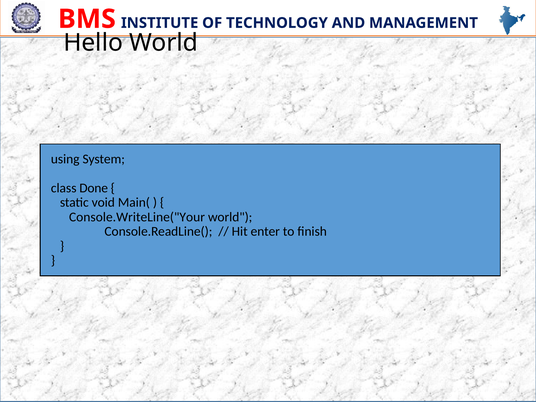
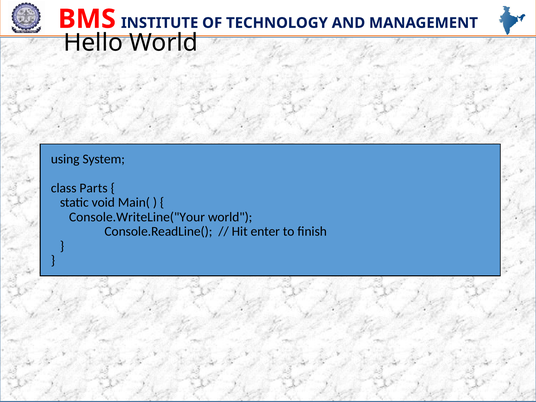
Done: Done -> Parts (94, 188)
